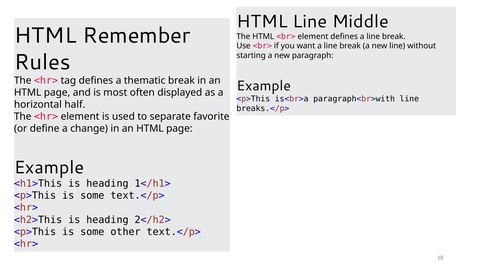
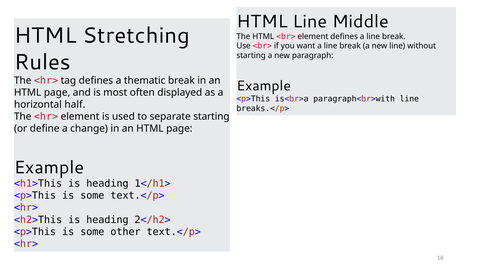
Remember: Remember -> Stretching (136, 36)
separate favorite: favorite -> starting (211, 116)
